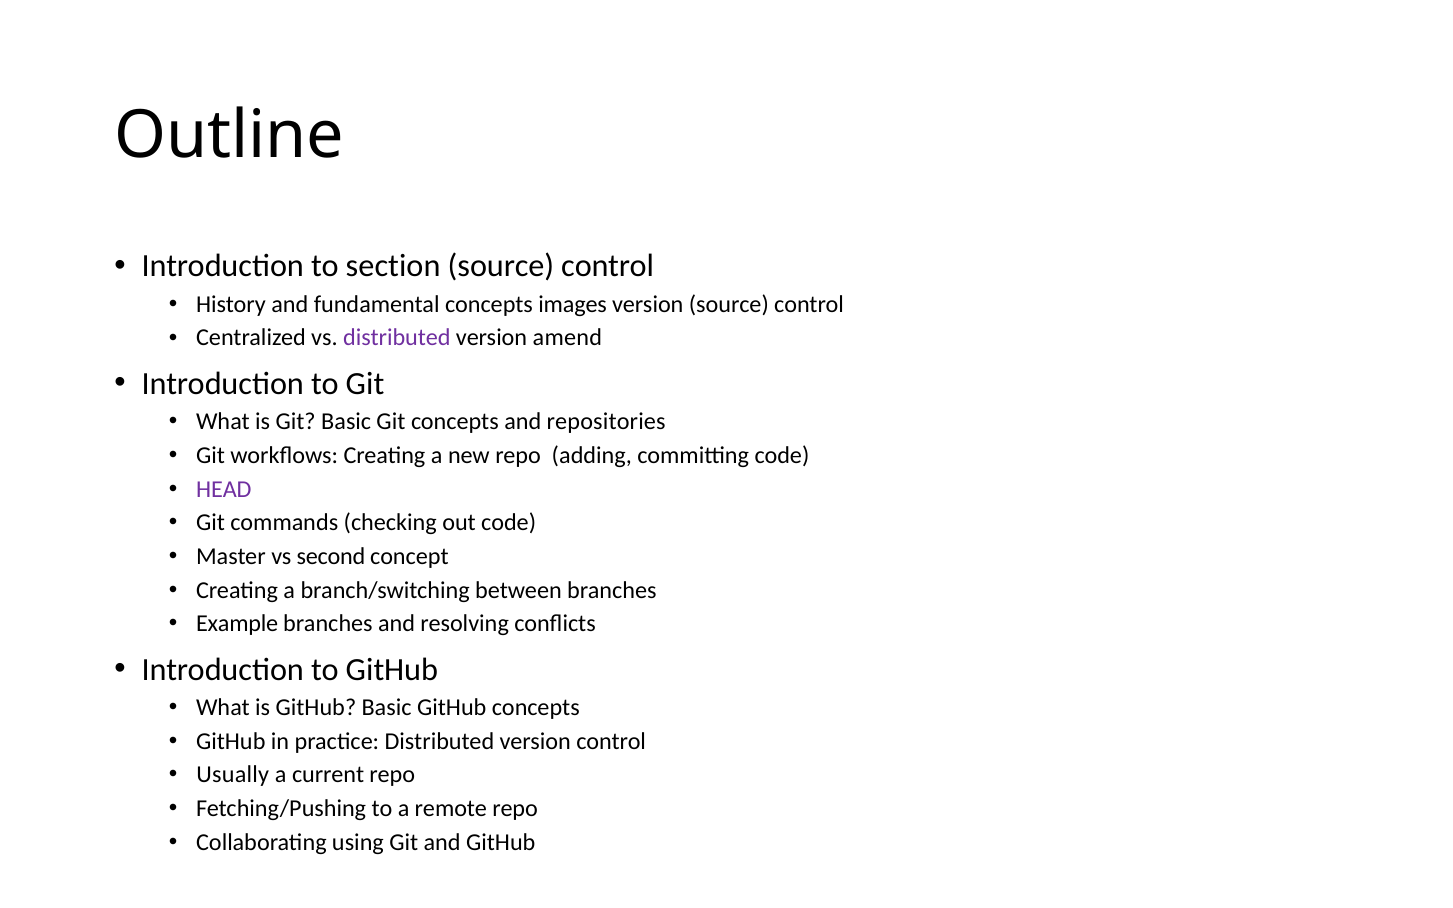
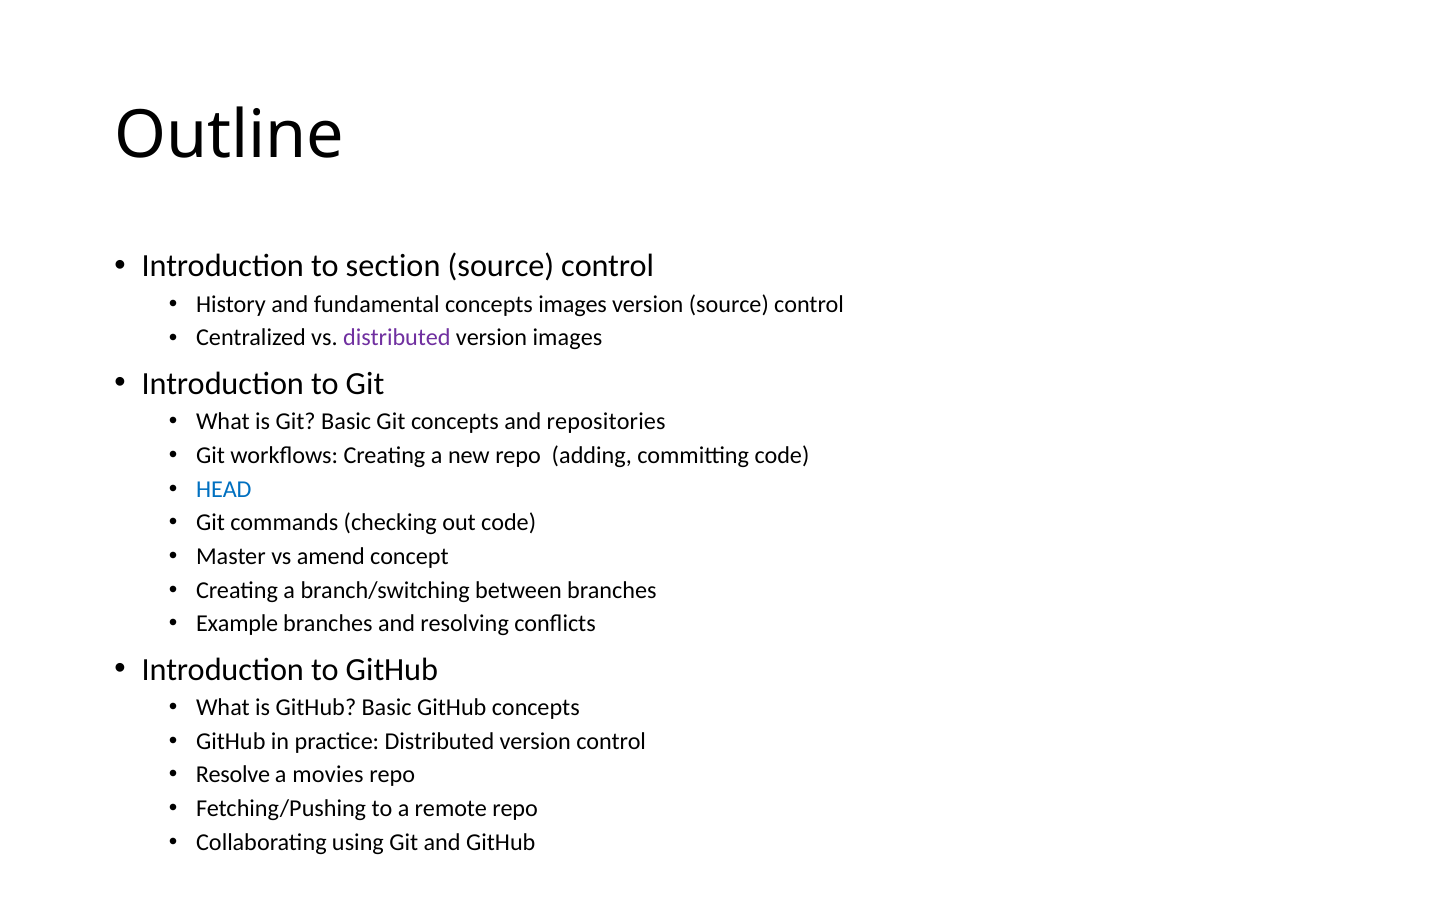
version amend: amend -> images (567, 338)
HEAD colour: purple -> blue (224, 489)
second: second -> amend (331, 557)
Usually: Usually -> Resolve (233, 775)
current: current -> movies (328, 775)
